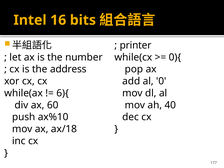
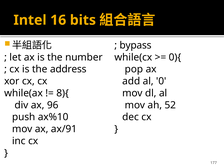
printer: printer -> bypass (136, 45)
6){: 6){ -> 8){ (63, 93)
60: 60 -> 96 (53, 105)
40: 40 -> 52 (170, 105)
ax/18: ax/18 -> ax/91 (64, 129)
